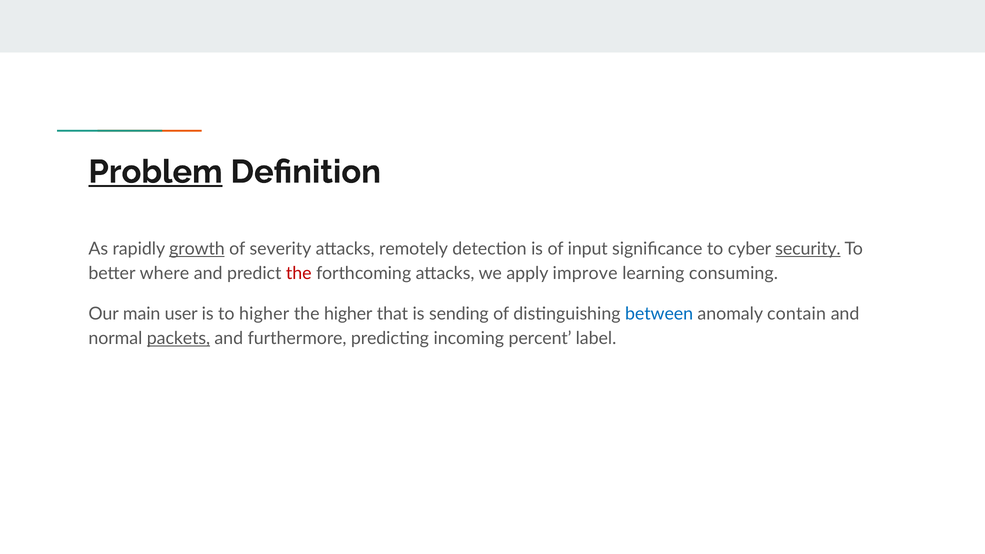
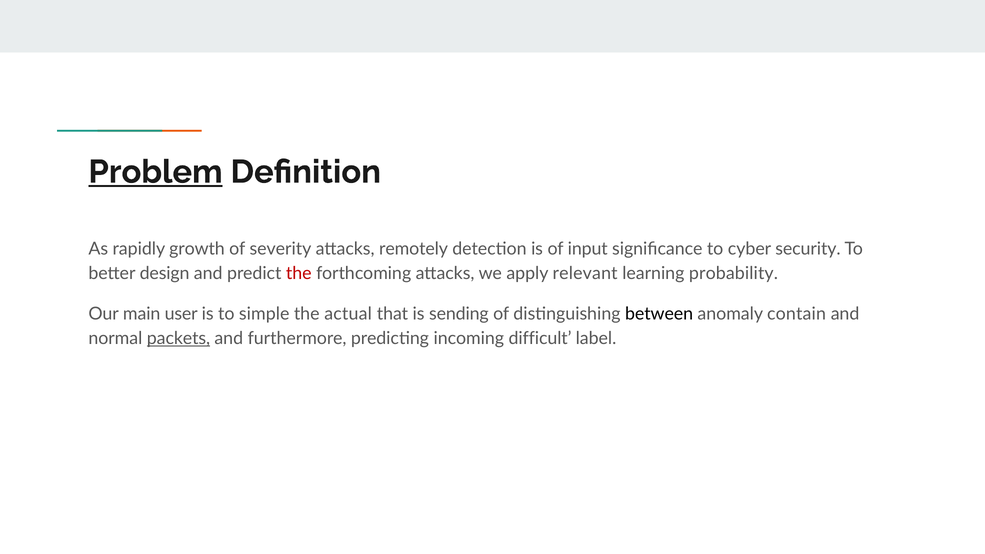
growth underline: present -> none (197, 249)
security underline: present -> none (808, 249)
where: where -> design (165, 273)
improve: improve -> relevant (585, 273)
consuming: consuming -> probability (733, 273)
to higher: higher -> simple (264, 314)
the higher: higher -> actual (348, 314)
between colour: blue -> black (659, 314)
percent: percent -> difficult (540, 339)
